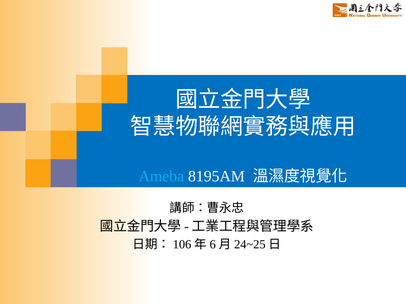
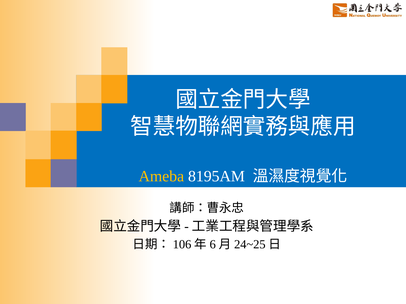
Ameba colour: light blue -> yellow (161, 177)
